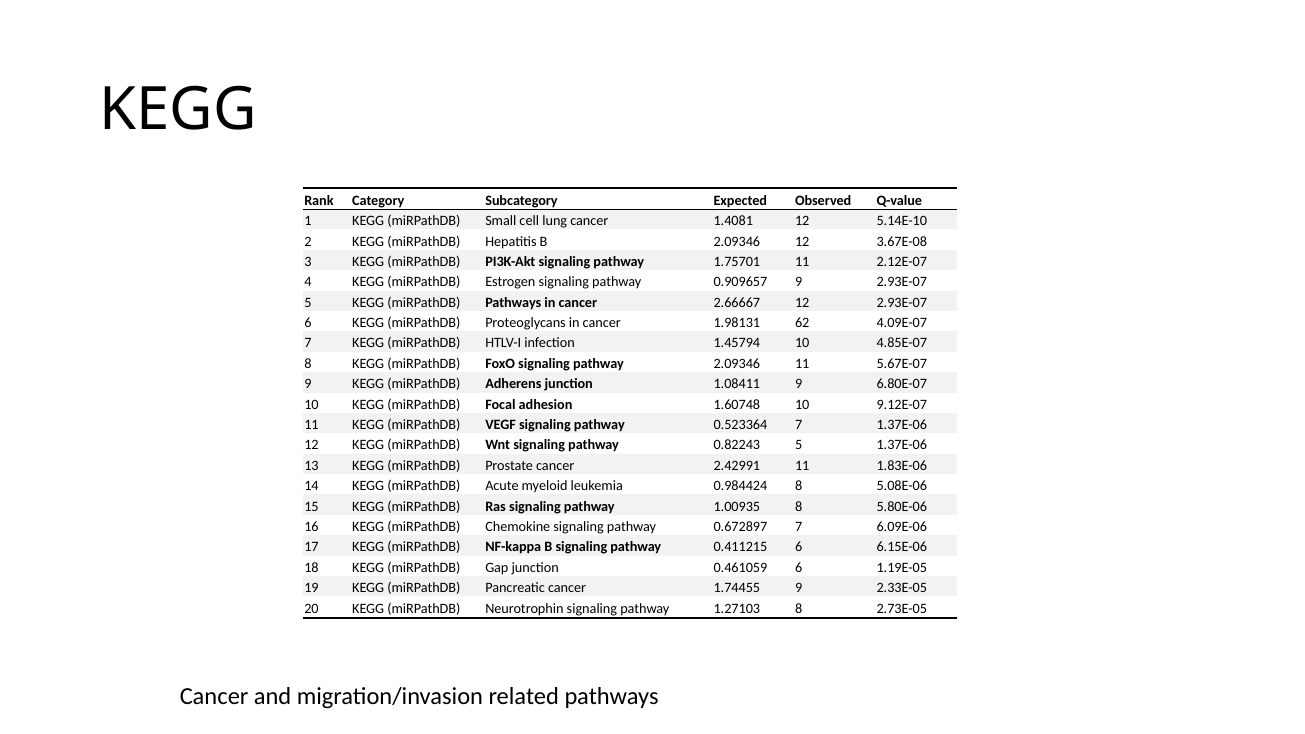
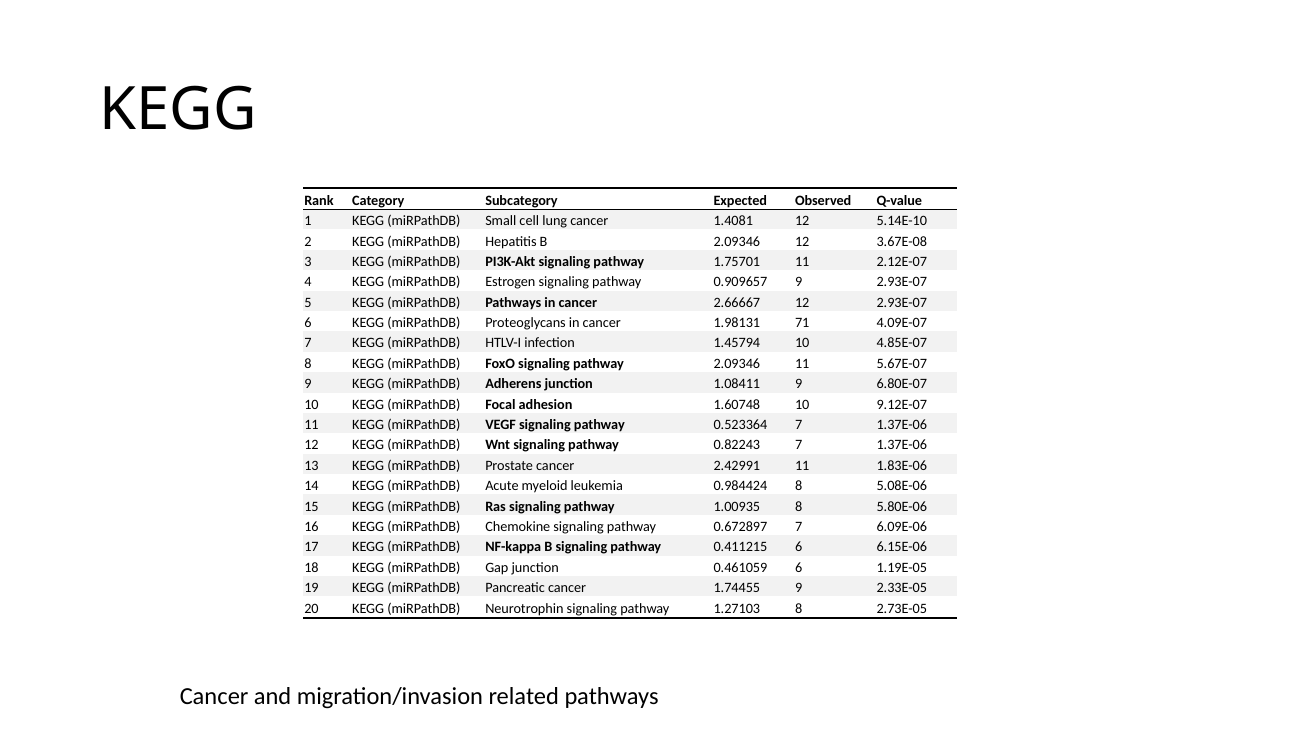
62: 62 -> 71 (802, 323)
0.82243 5: 5 -> 7 (799, 445)
